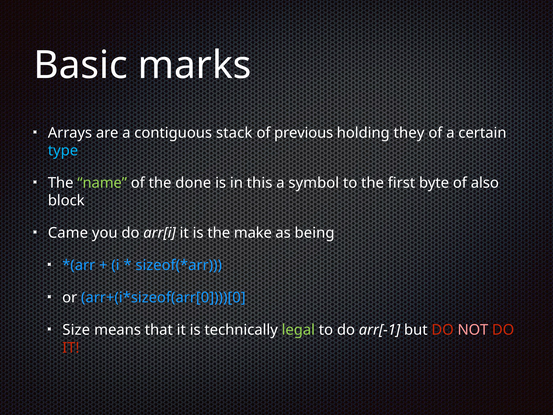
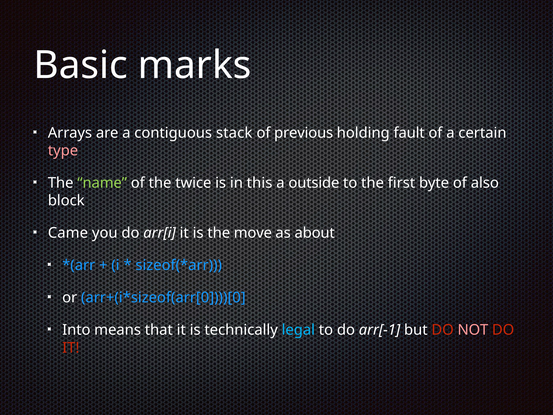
they: they -> fault (409, 133)
type colour: light blue -> pink (63, 151)
done: done -> twice (193, 183)
symbol: symbol -> outside (314, 183)
make: make -> move (253, 233)
being: being -> about (315, 233)
Size: Size -> Into (76, 330)
legal colour: light green -> light blue (298, 330)
